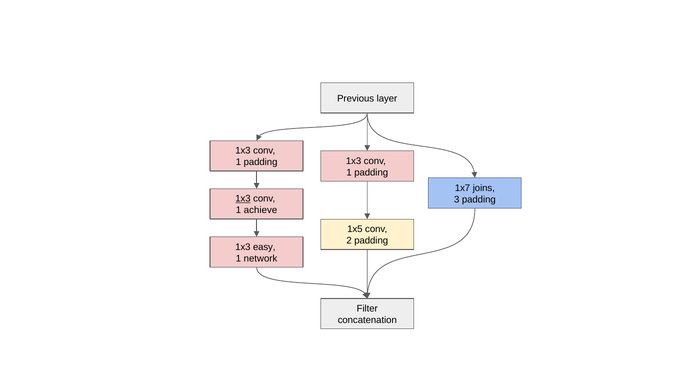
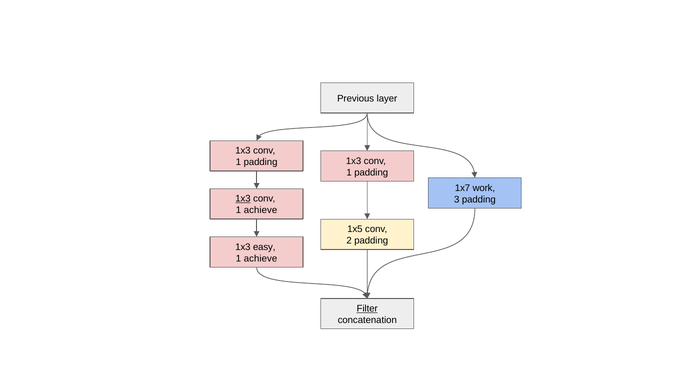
joins: joins -> work (484, 188)
network: network -> achieve (260, 258)
Filter underline: none -> present (367, 309)
